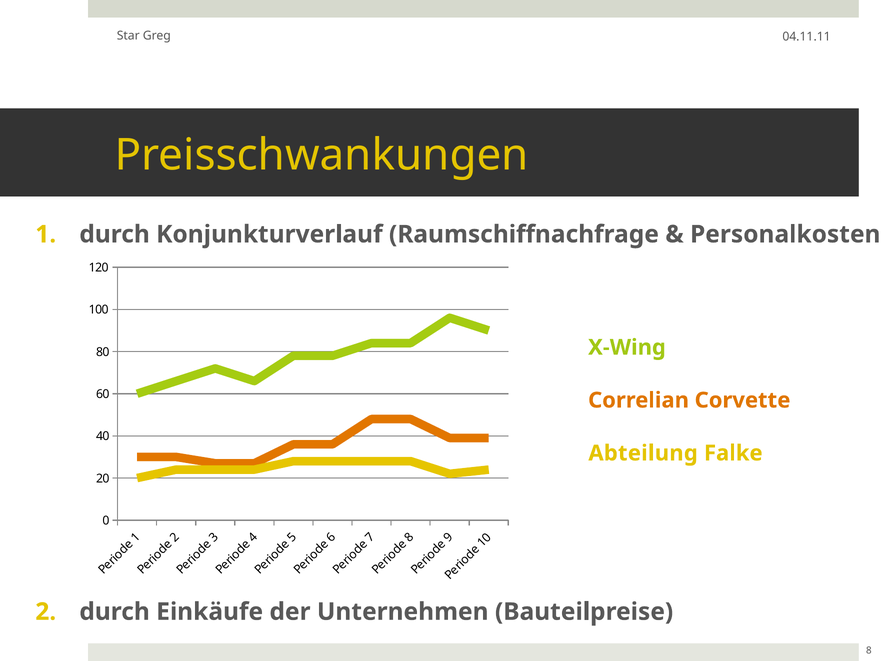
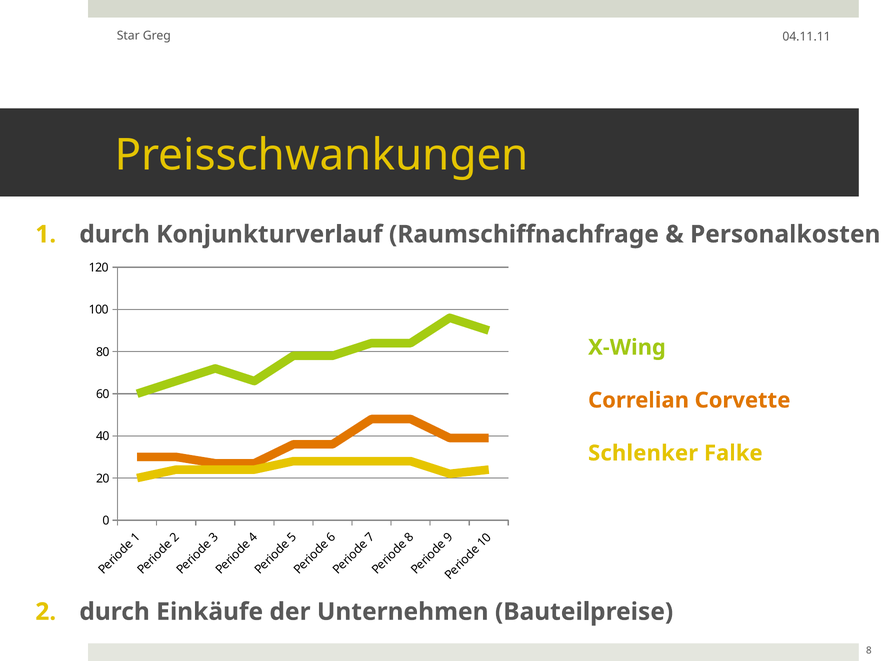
Abteilung: Abteilung -> Schlenker (643, 453)
